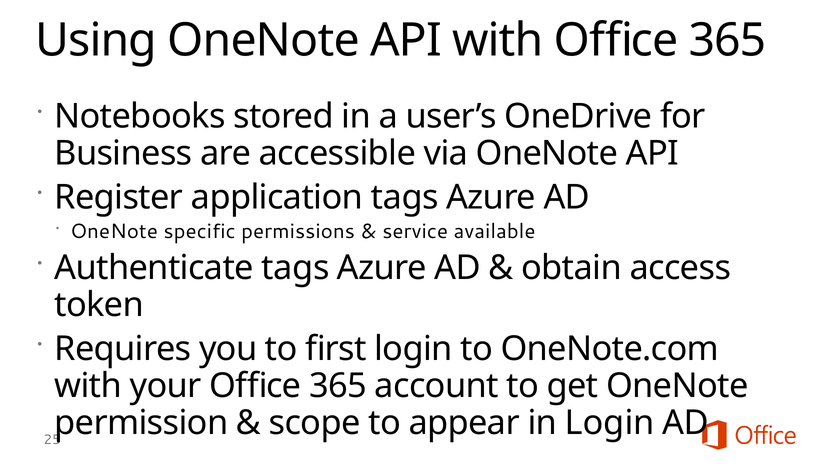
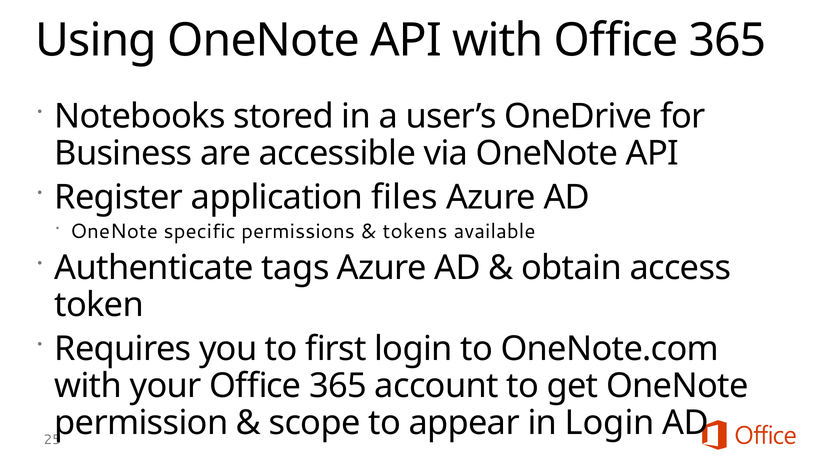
application tags: tags -> files (404, 197)
service: service -> tokens (415, 231)
